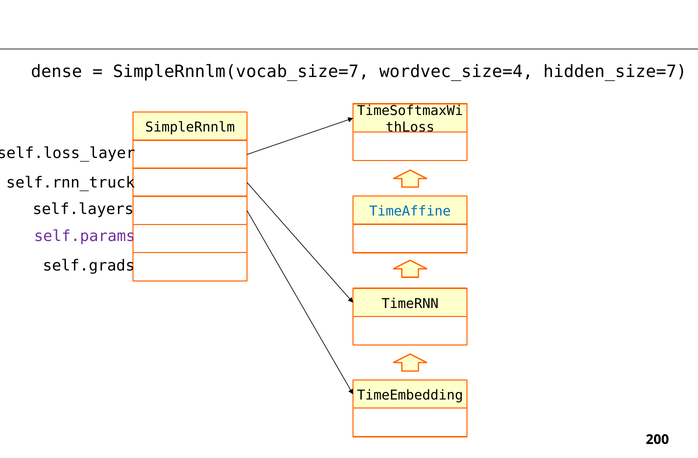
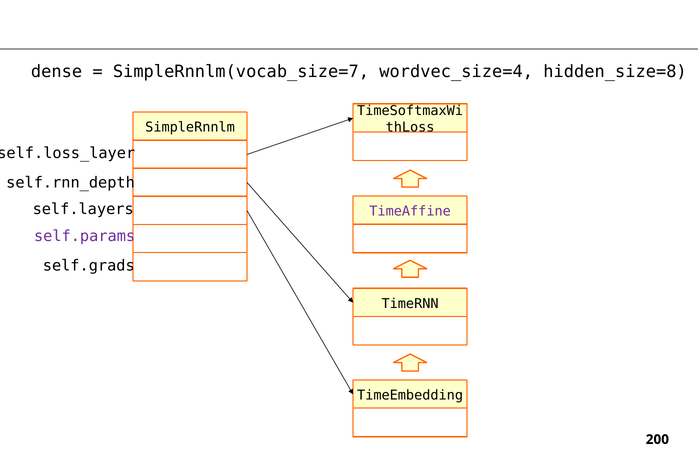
hidden_size=7: hidden_size=7 -> hidden_size=8 (615, 72)
self.rnn_truck: self.rnn_truck -> self.rnn_depth (71, 183)
TimeAffine colour: blue -> purple (410, 212)
